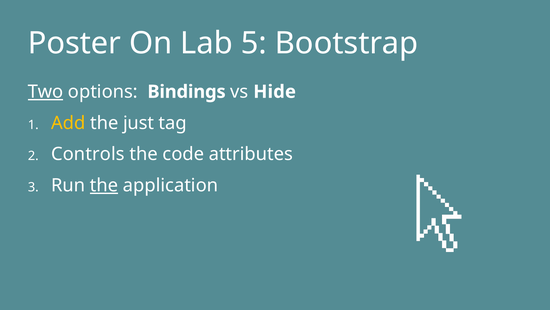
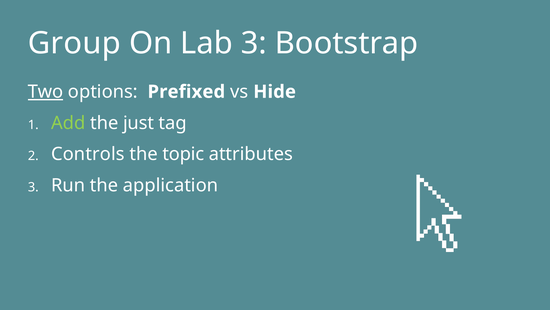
Poster: Poster -> Group (74, 43)
Lab 5: 5 -> 3 (254, 43)
Bindings: Bindings -> Prefixed (186, 92)
Add colour: yellow -> light green (68, 123)
code: code -> topic (183, 154)
the underline: present -> none (104, 185)
